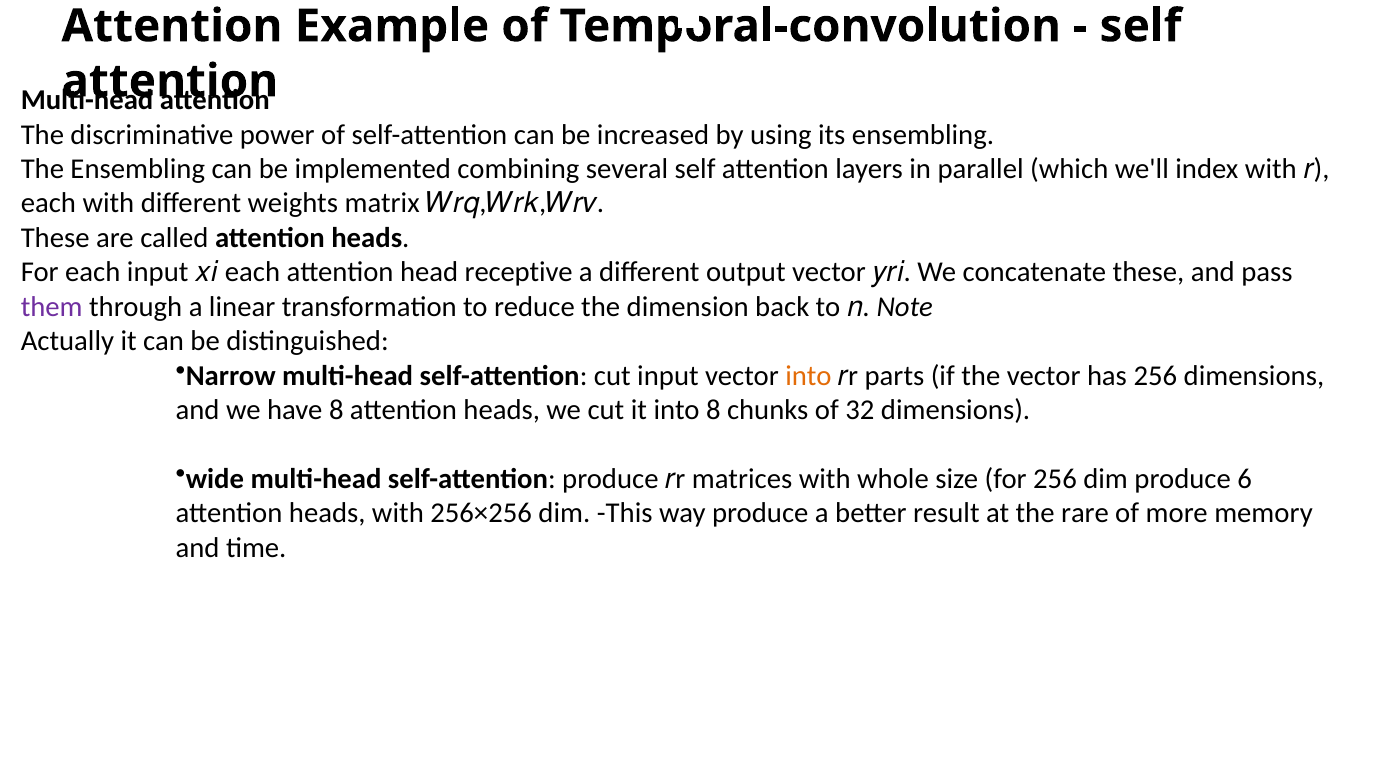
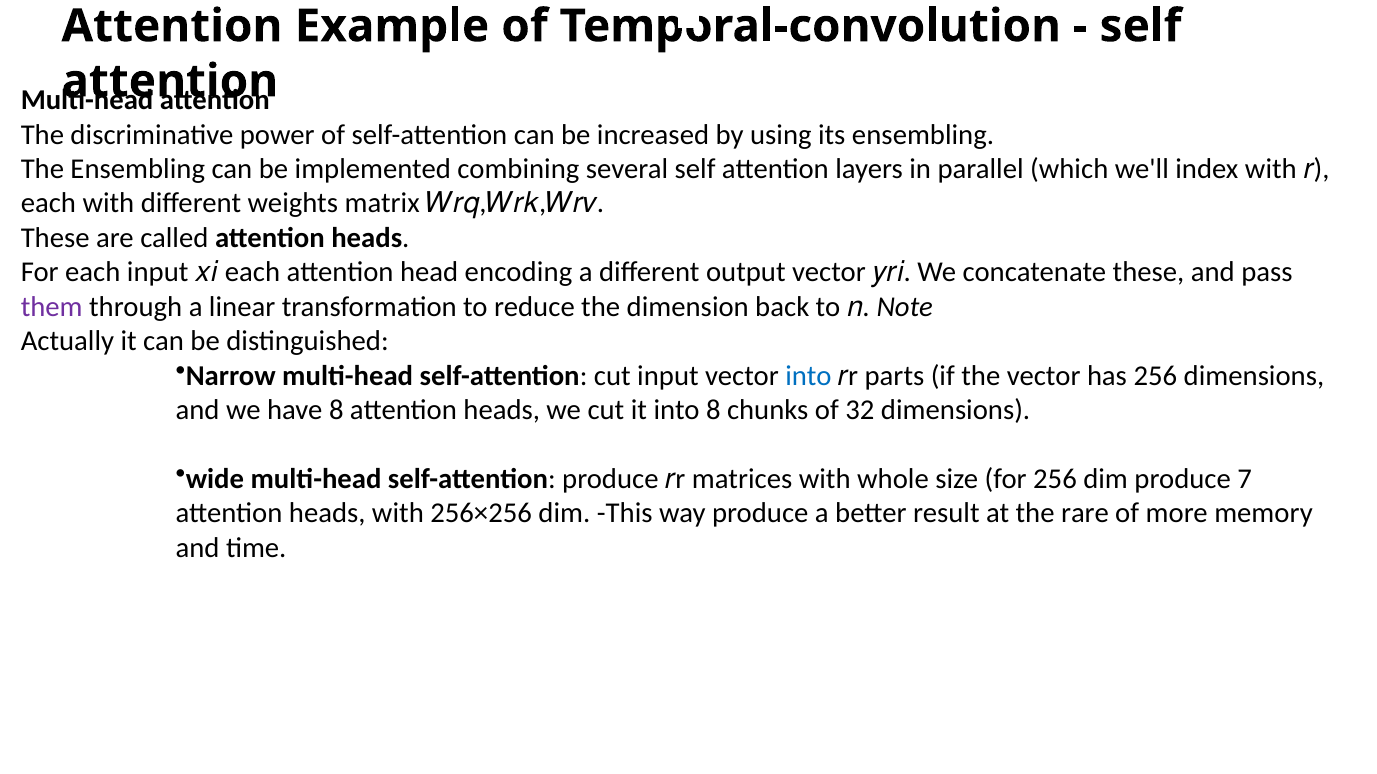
receptive: receptive -> encoding (518, 272)
into colour: orange -> blue (808, 376)
6: 6 -> 7 (1245, 479)
